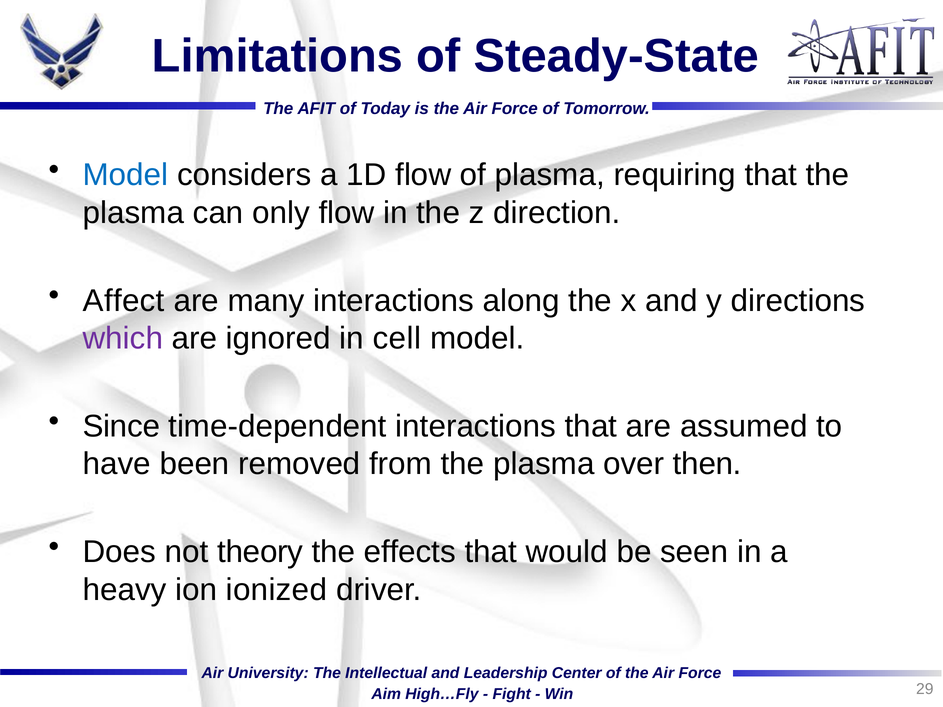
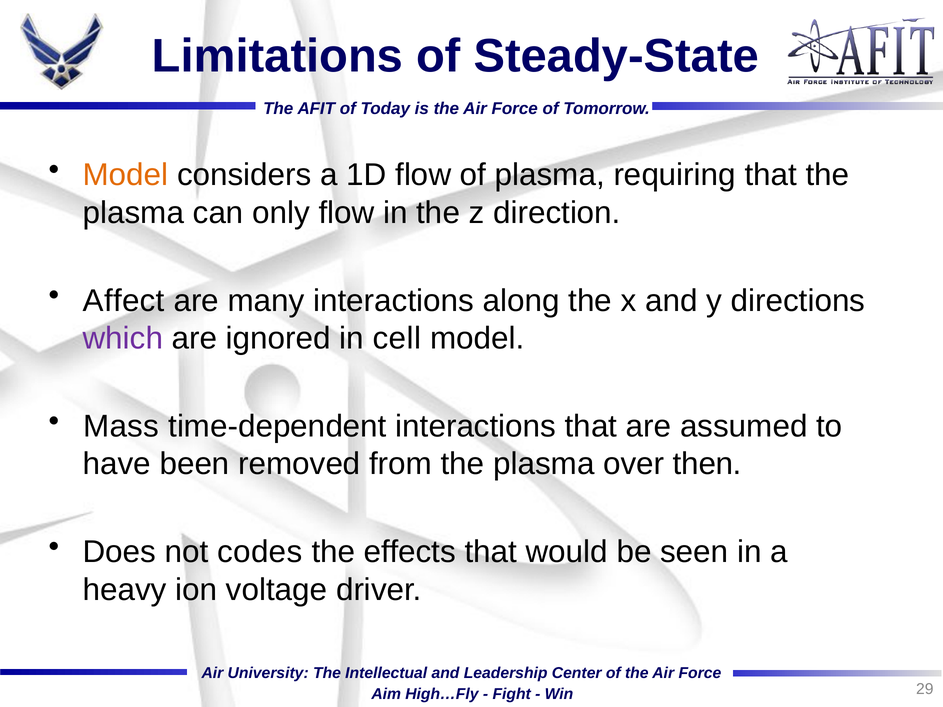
Model colour: blue -> orange (126, 175)
Since: Since -> Mass (121, 426)
theory: theory -> codes (260, 552)
ionized: ionized -> voltage (277, 590)
